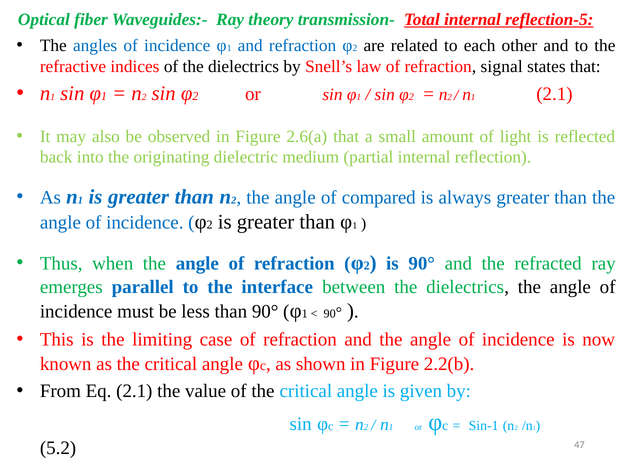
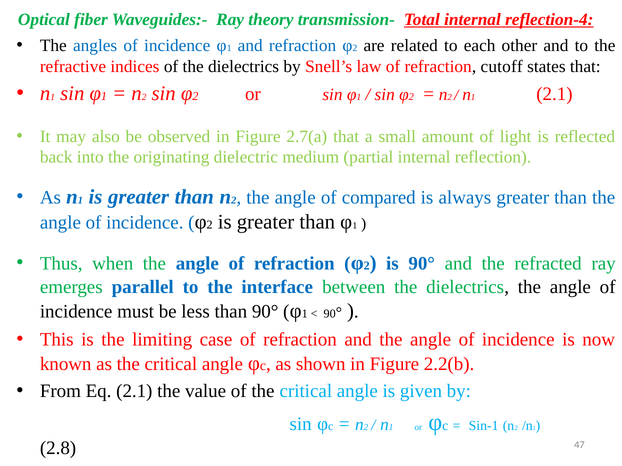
reflection-5: reflection-5 -> reflection-4 (549, 19)
signal: signal -> cutoff (502, 67)
2.6(a: 2.6(a -> 2.7(a (307, 137)
5.2: 5.2 -> 2.8 (58, 448)
